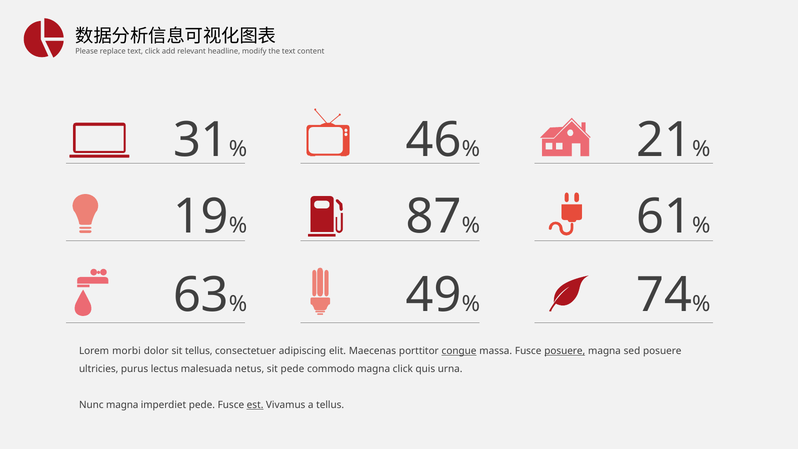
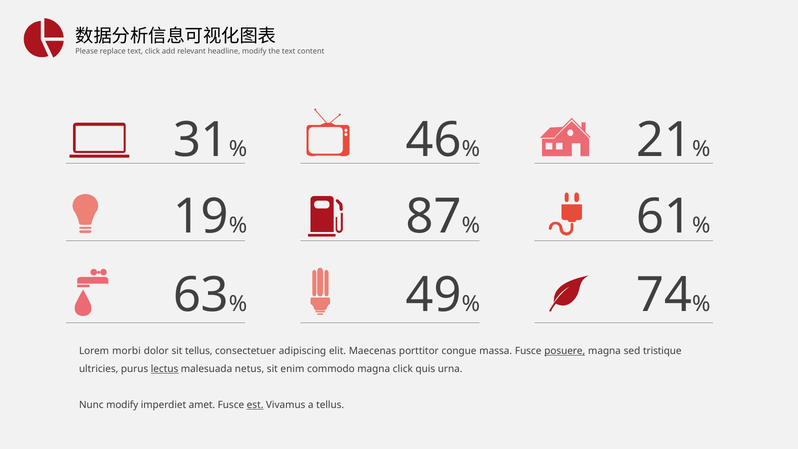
congue underline: present -> none (459, 351)
sed posuere: posuere -> tristique (662, 351)
lectus underline: none -> present (165, 369)
sit pede: pede -> enim (292, 369)
Nunc magna: magna -> modify (122, 405)
imperdiet pede: pede -> amet (202, 405)
